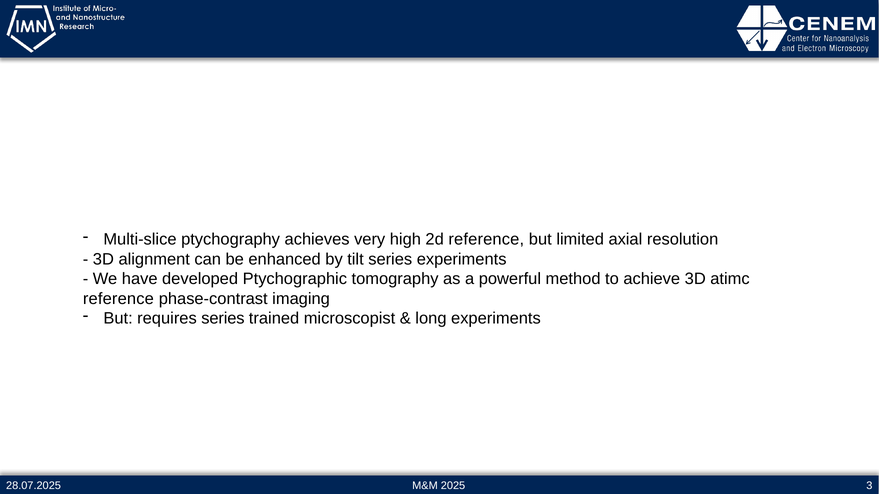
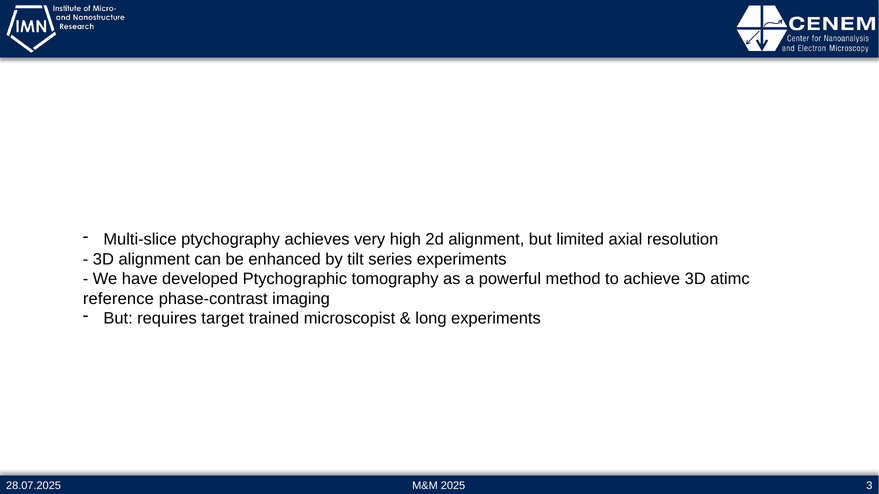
2d reference: reference -> alignment (486, 240)
requires series: series -> target (223, 319)
